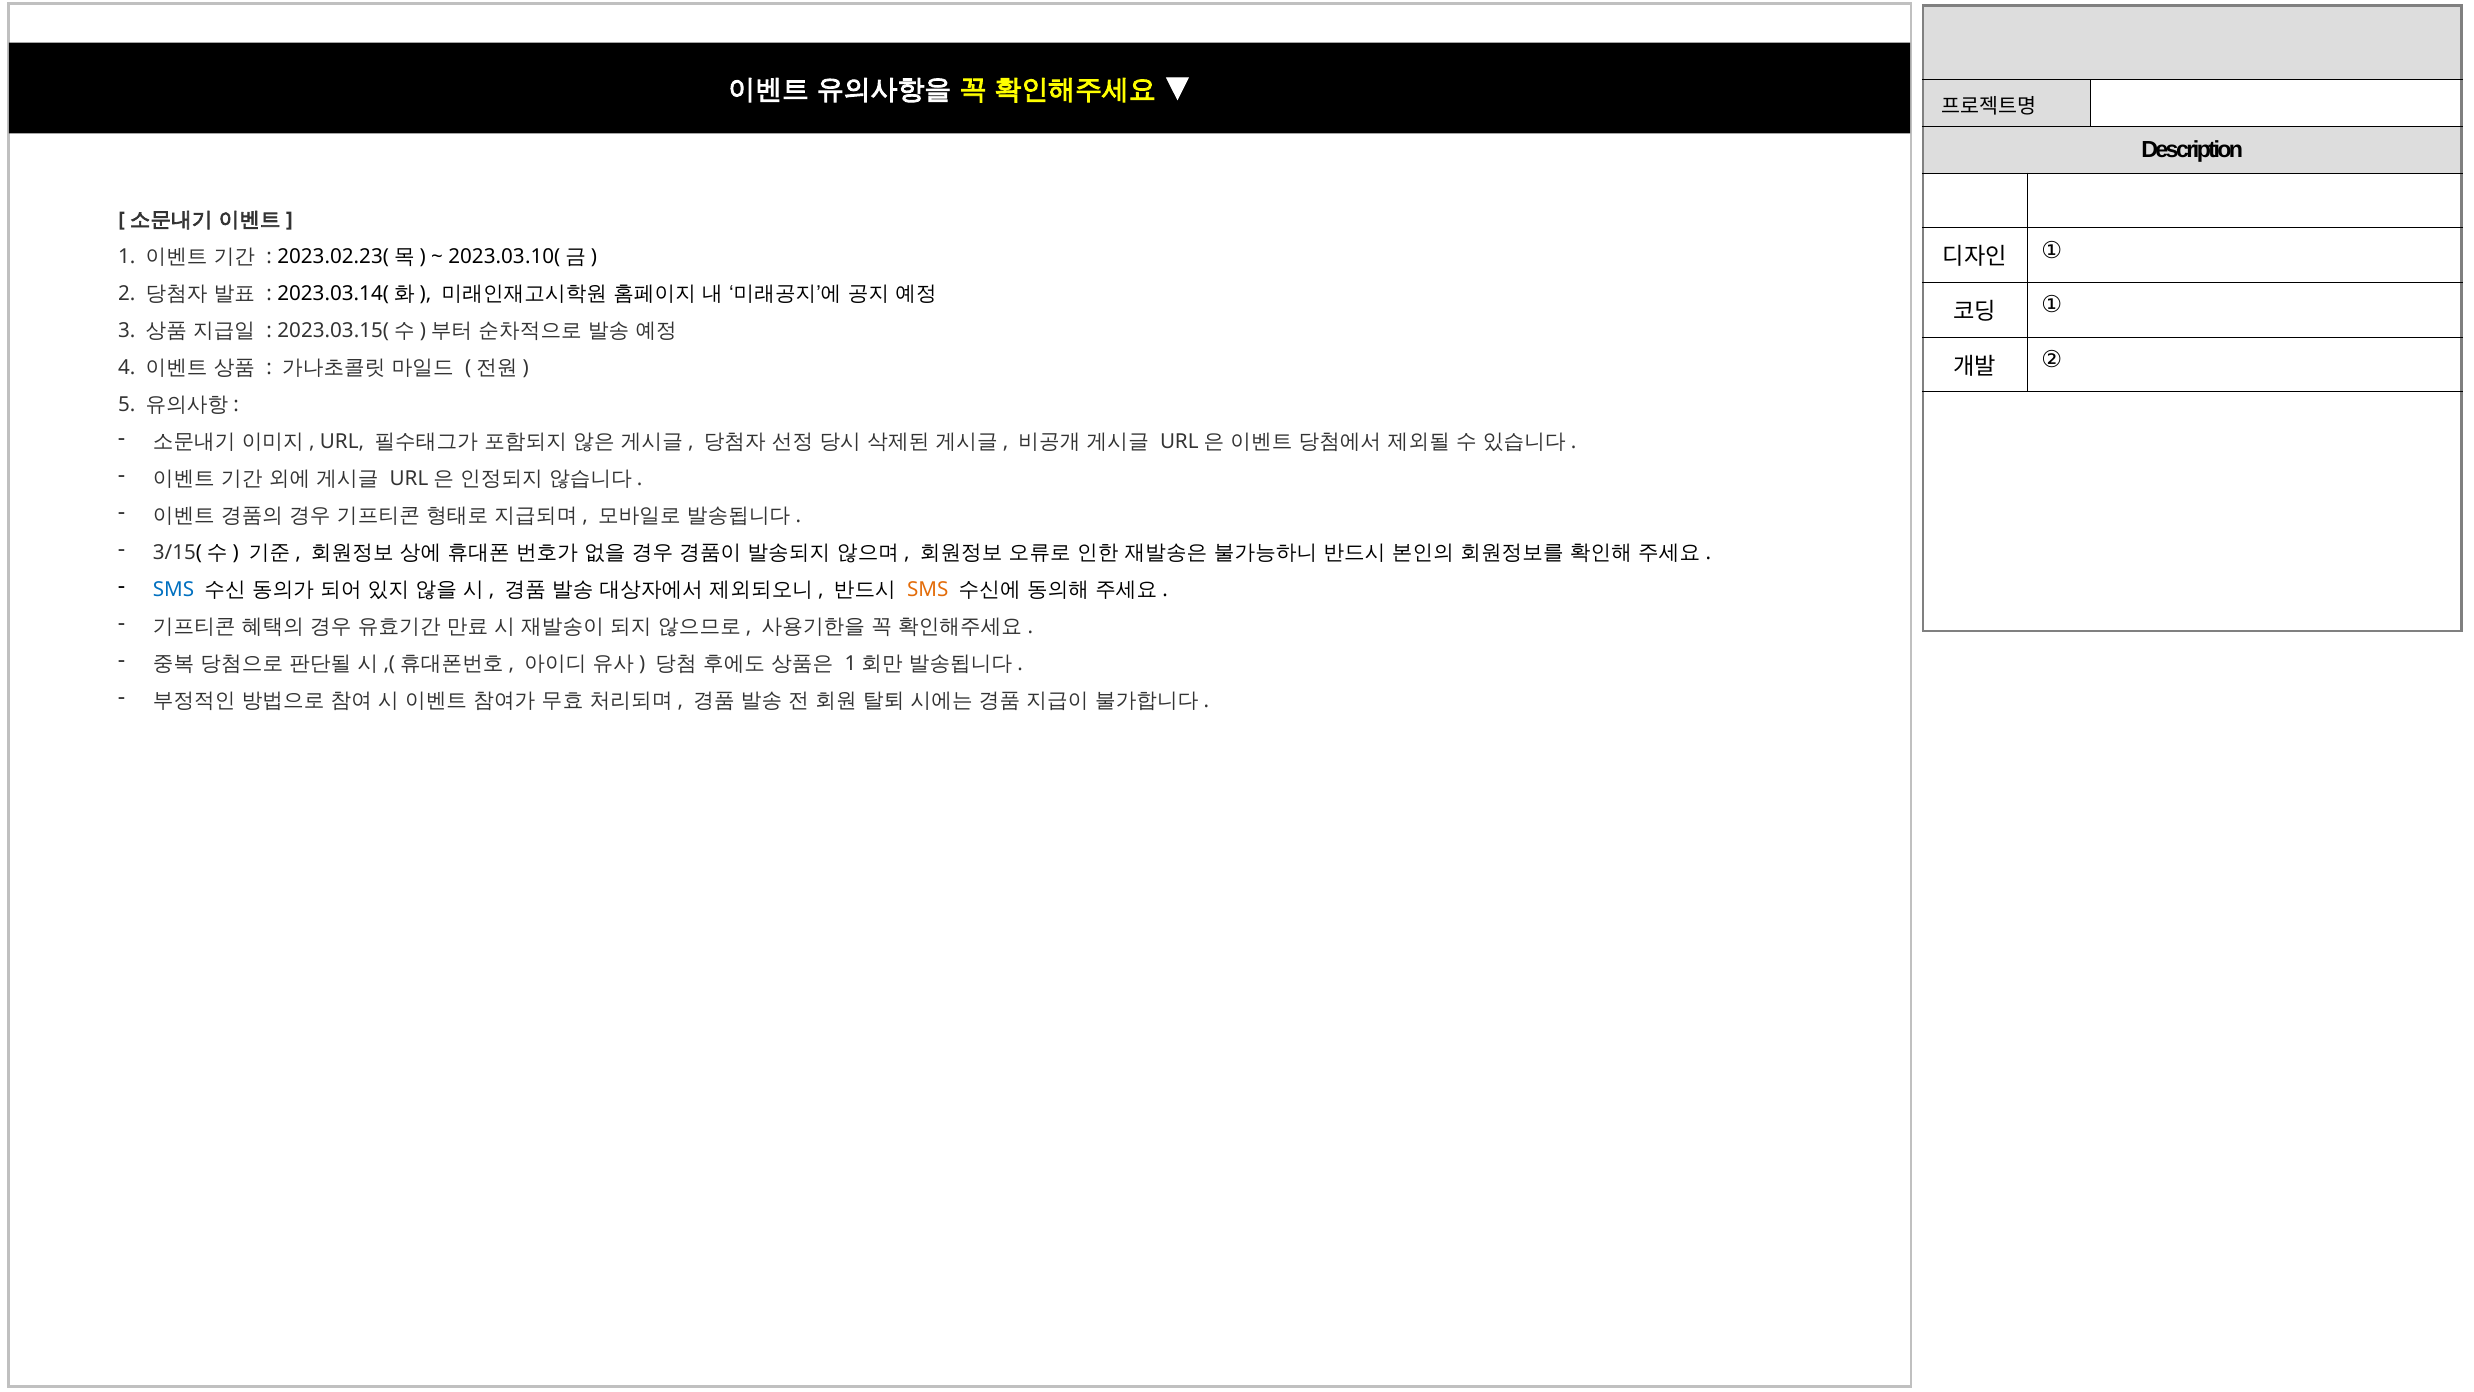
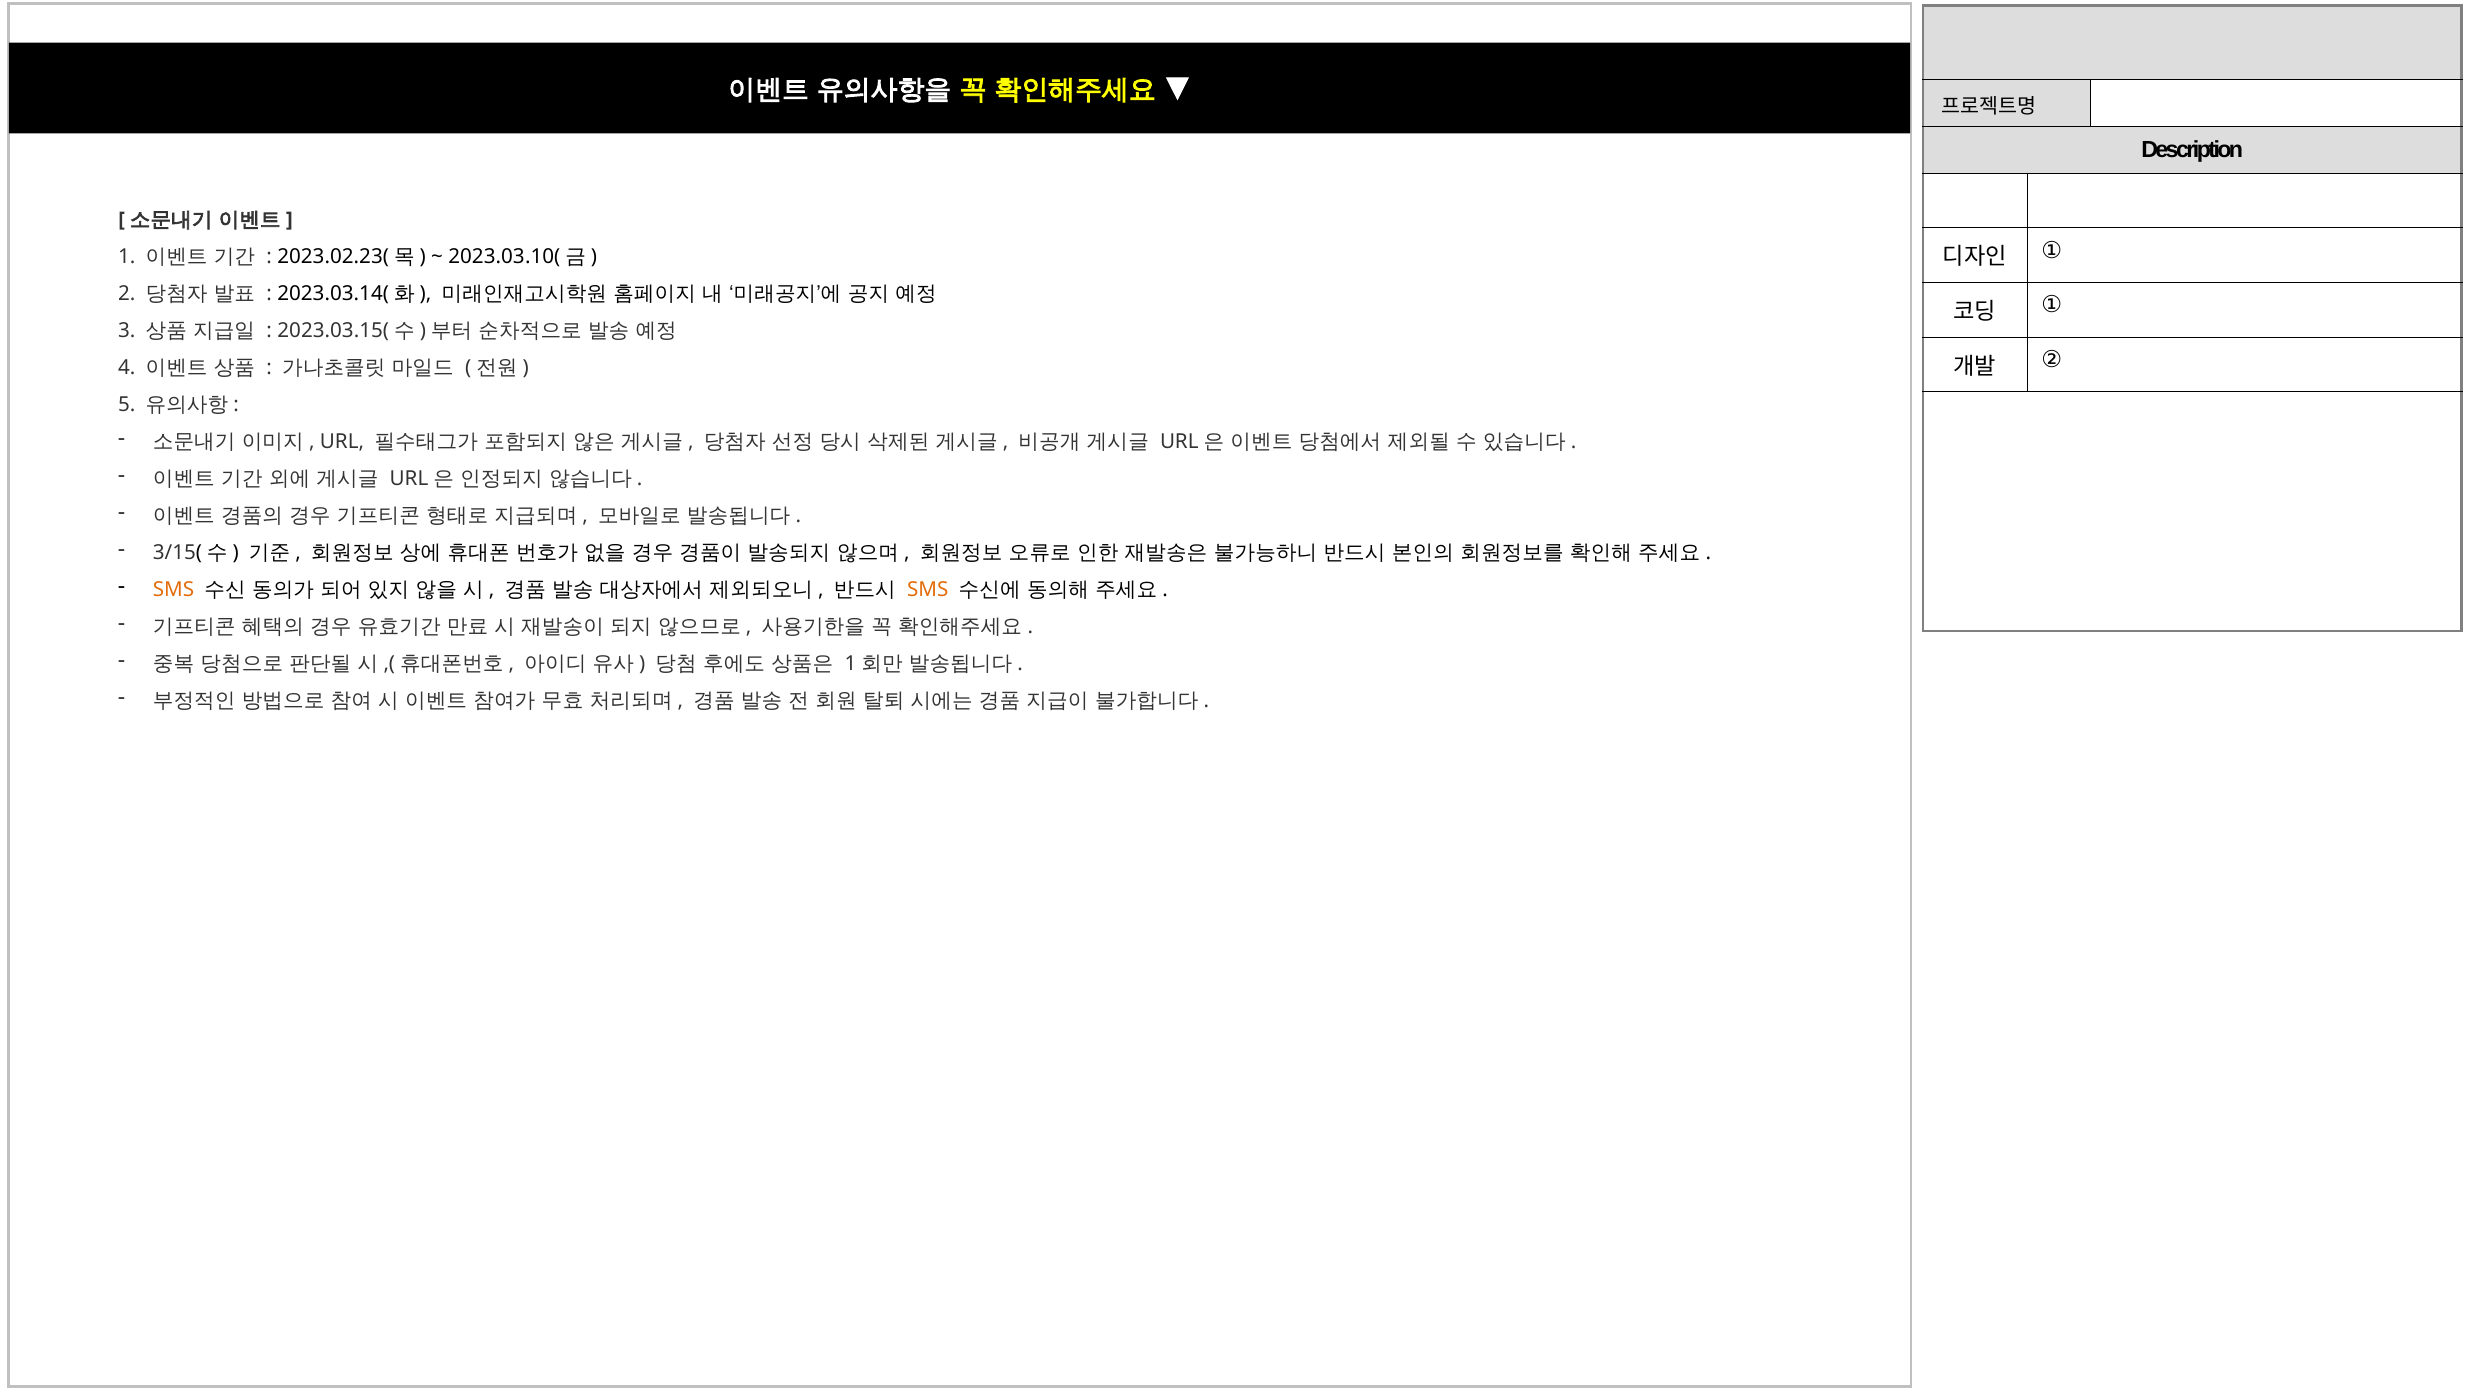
SMS colour: blue -> orange (174, 590)
